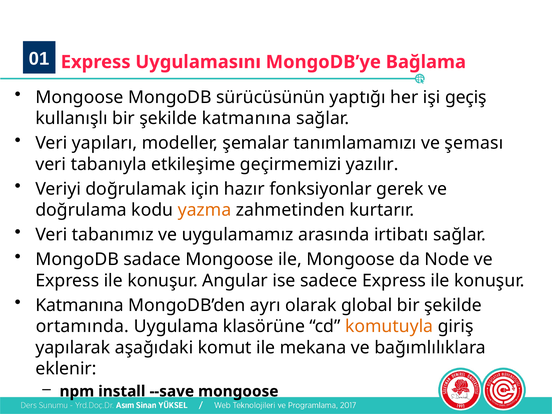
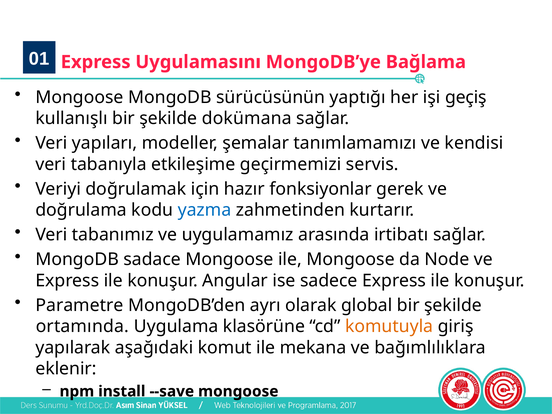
şekilde katmanına: katmanına -> dokümana (247, 119)
şeması: şeması -> kendisi (474, 143)
yazılır: yazılır -> servis (372, 164)
yazma colour: orange -> blue (205, 210)
Katmanına: Katmanına -> Parametre (79, 305)
